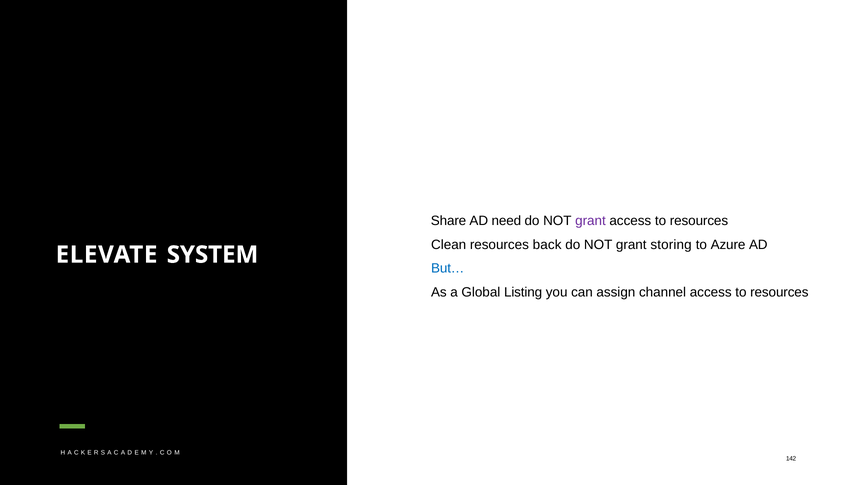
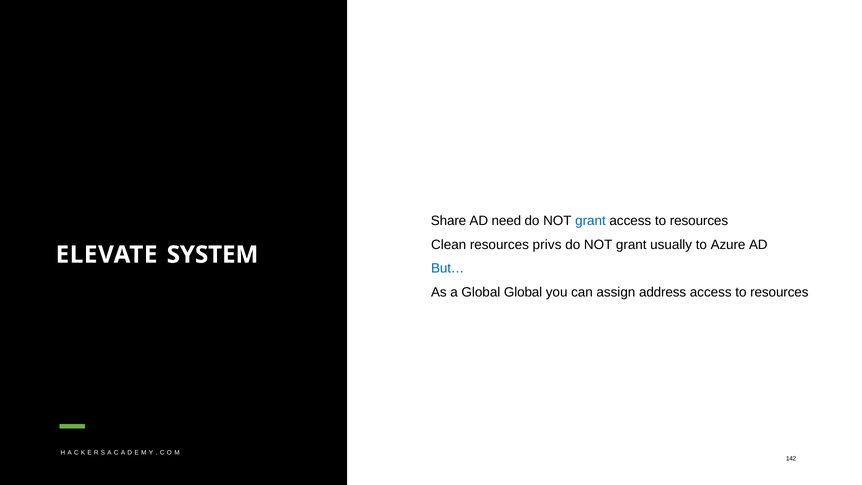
grant colour: purple -> blue (590, 221)
back: back -> privs (547, 245)
storing: storing -> usually (671, 245)
Global Listing: Listing -> Global (523, 292)
channel: channel -> address (663, 292)
